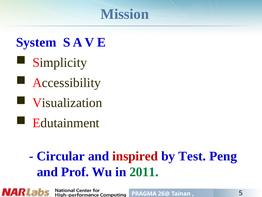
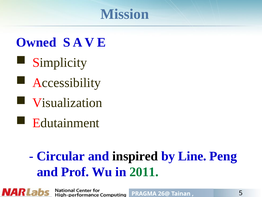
System: System -> Owned (36, 42)
inspired colour: red -> black (135, 156)
Test: Test -> Line (192, 156)
